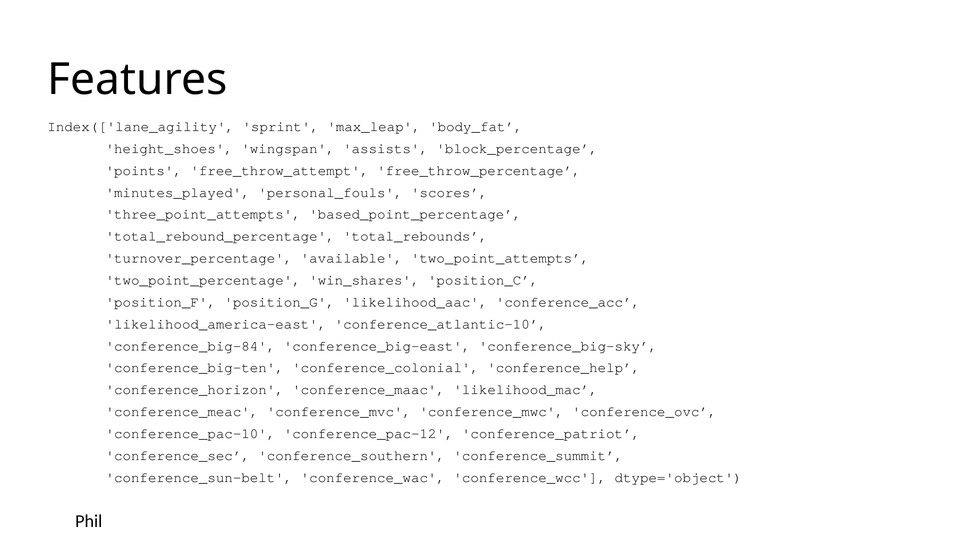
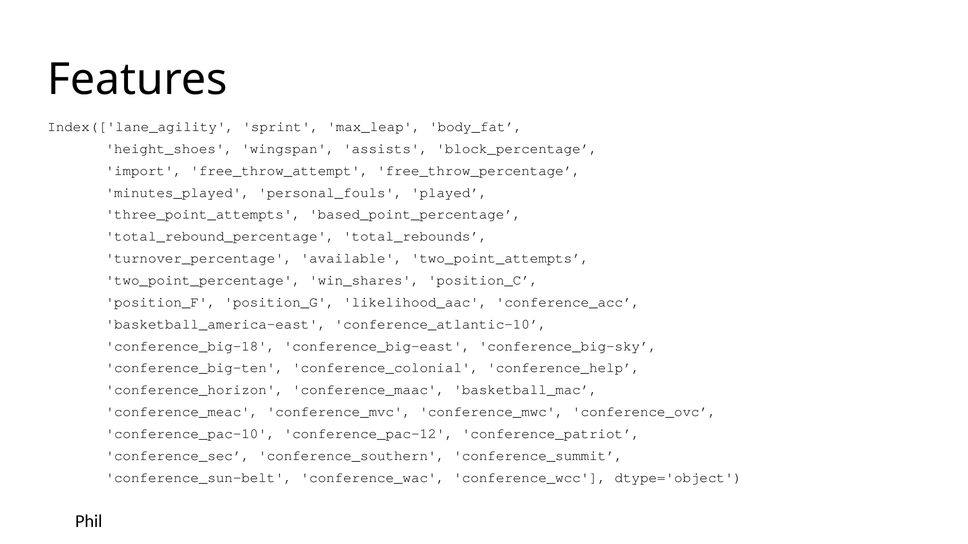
points: points -> import (144, 171)
scores: scores -> played (449, 193)
likelihood_america-east: likelihood_america-east -> basketball_america-east (216, 324)
conference_big-84: conference_big-84 -> conference_big-18 (190, 346)
likelihood_mac: likelihood_mac -> basketball_mac (526, 390)
